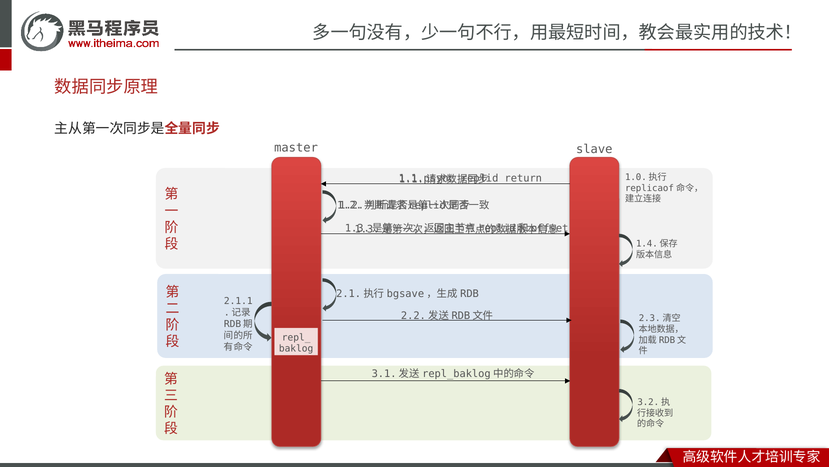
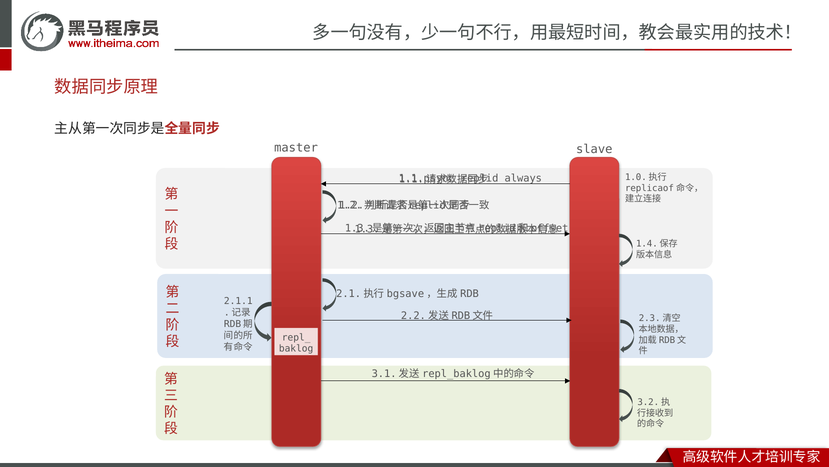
return: return -> always (523, 178)
